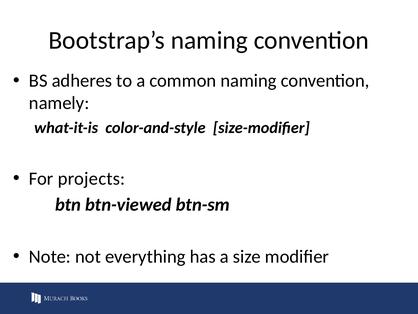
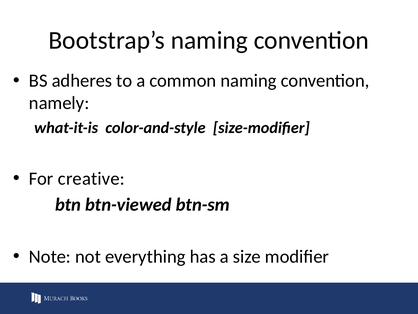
projects: projects -> creative (91, 178)
